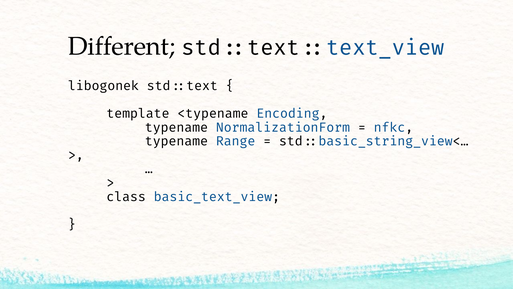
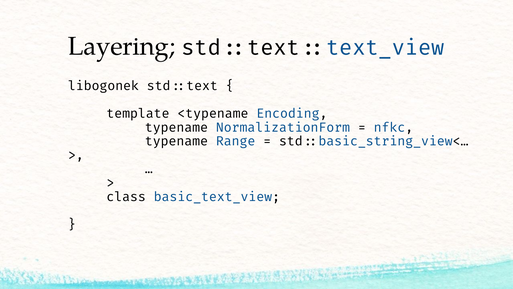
Different: Different -> Layering (122, 46)
